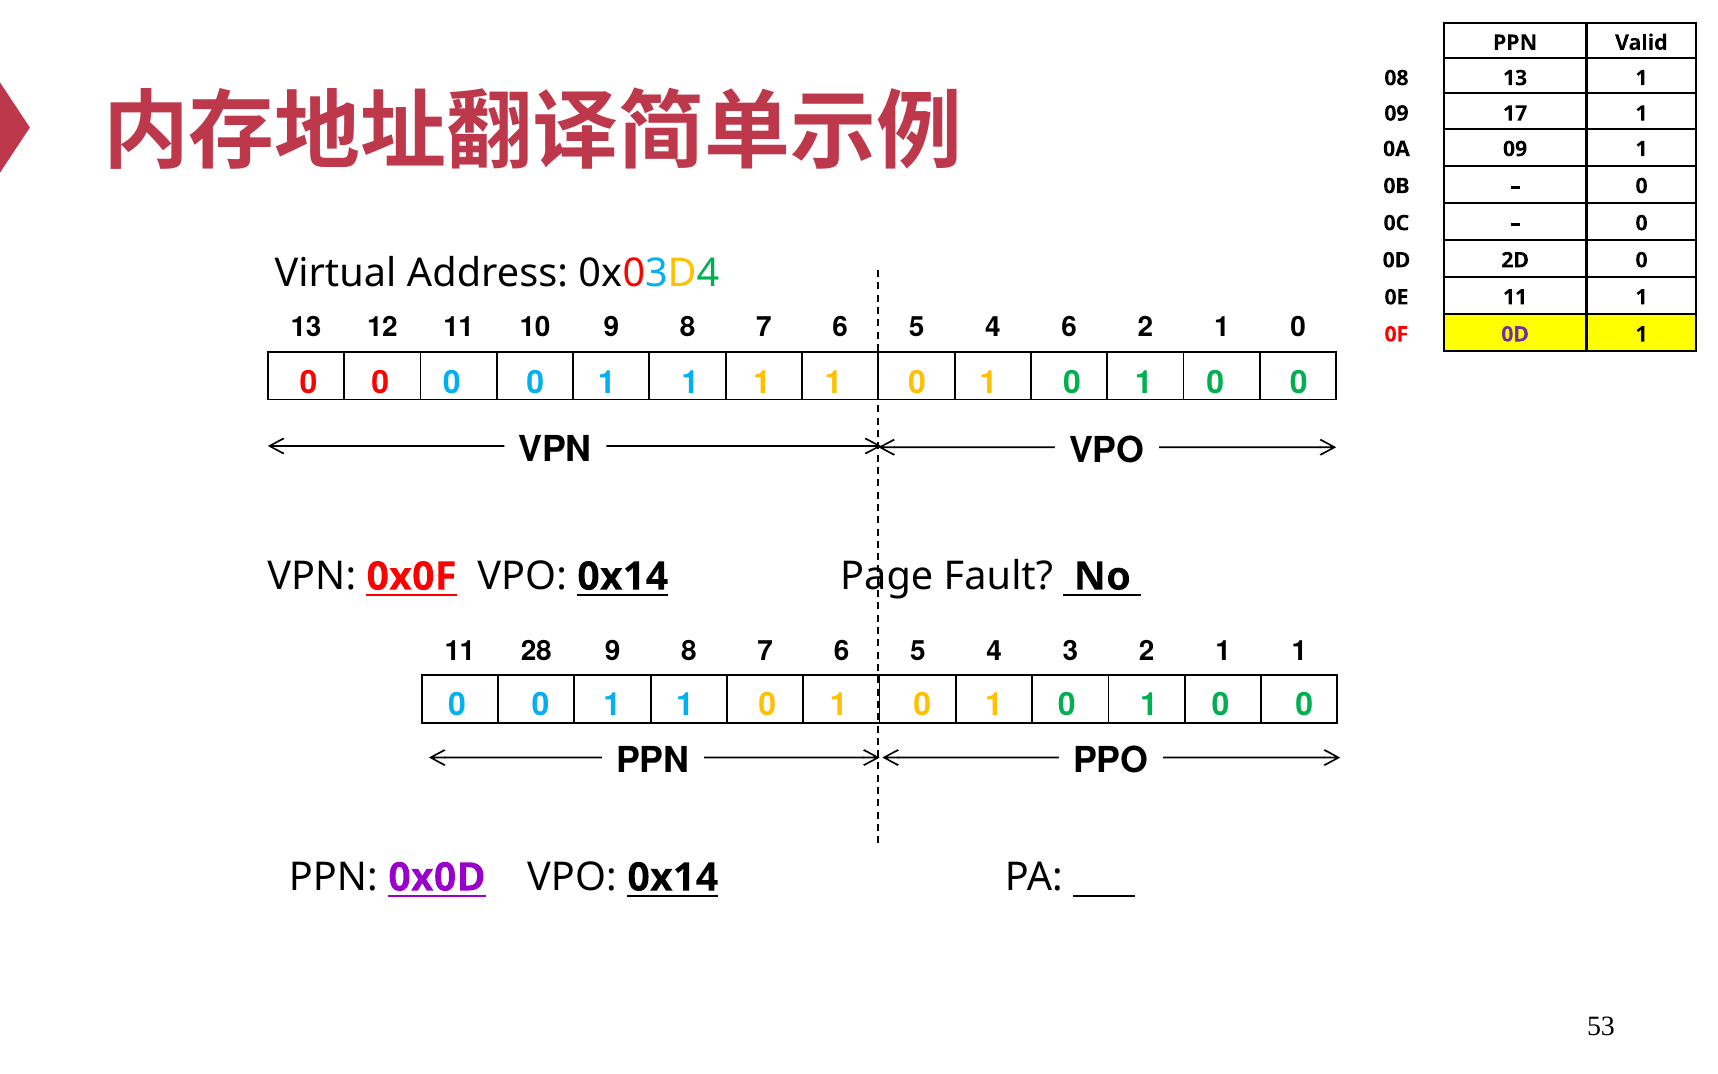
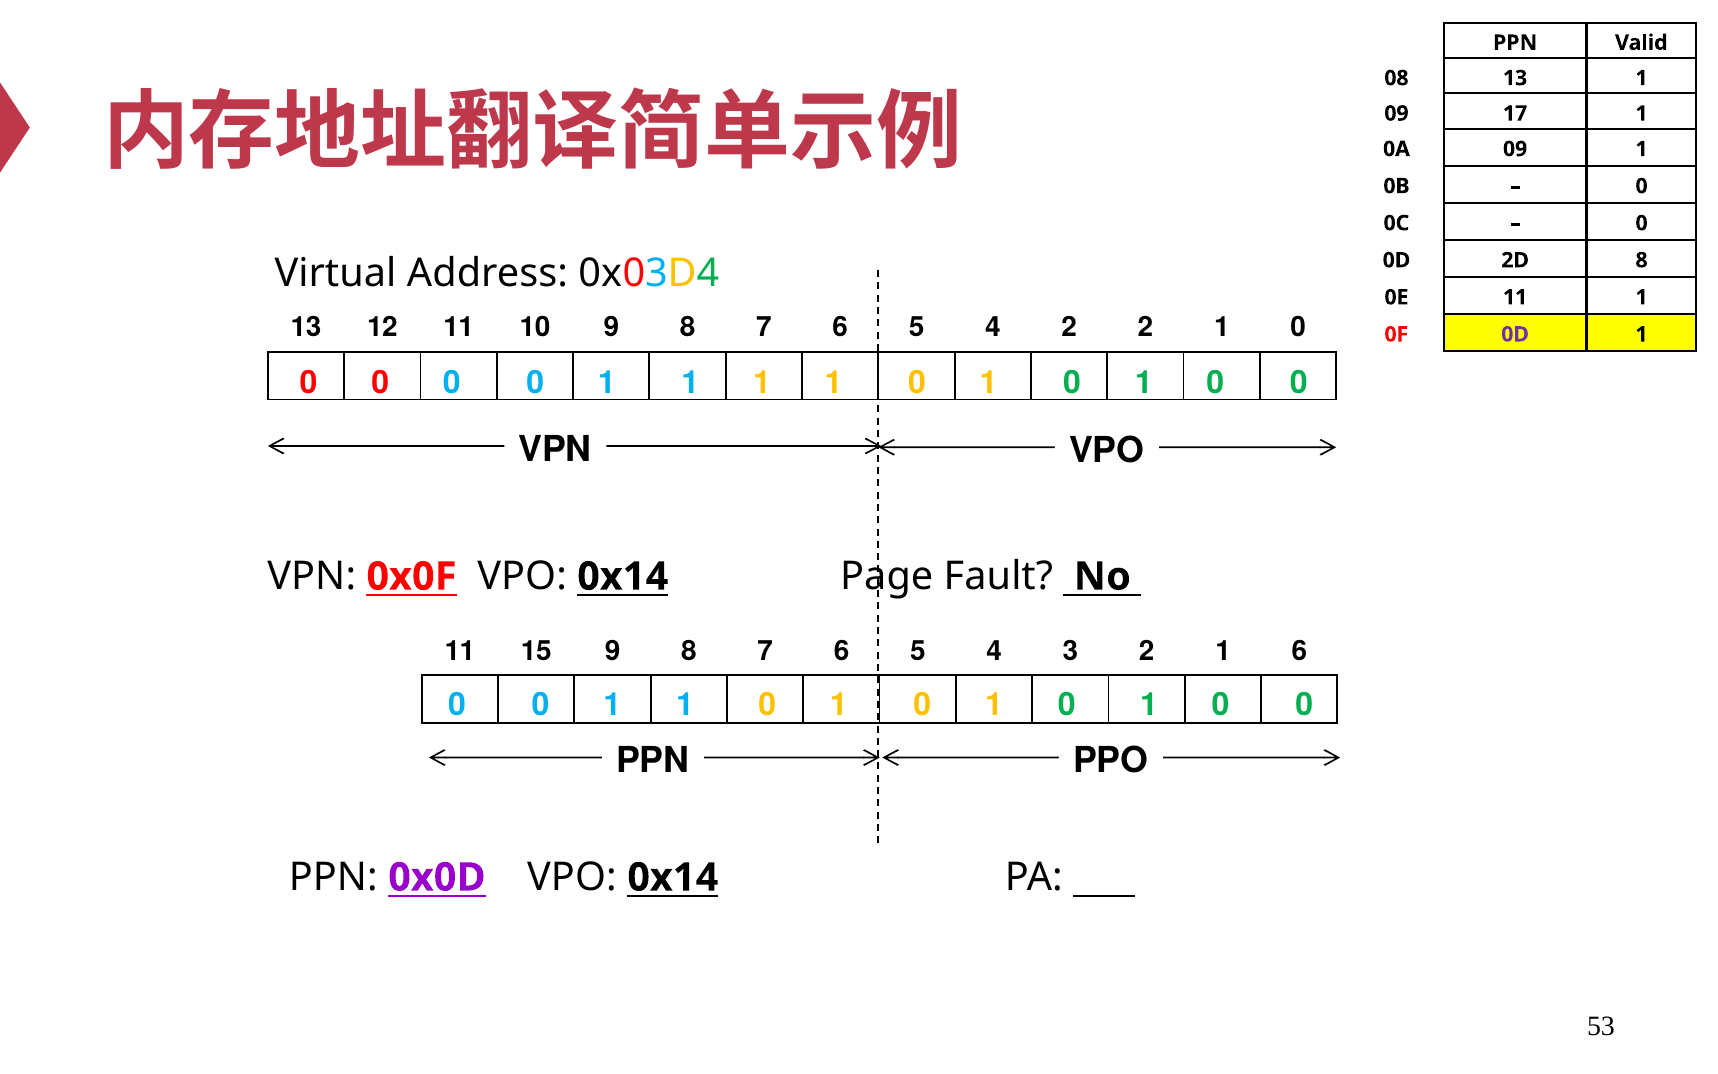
2D 0: 0 -> 8 (1642, 260)
4 6: 6 -> 2 (1069, 328)
28: 28 -> 15 (536, 651)
2 1 1: 1 -> 6 (1299, 651)
